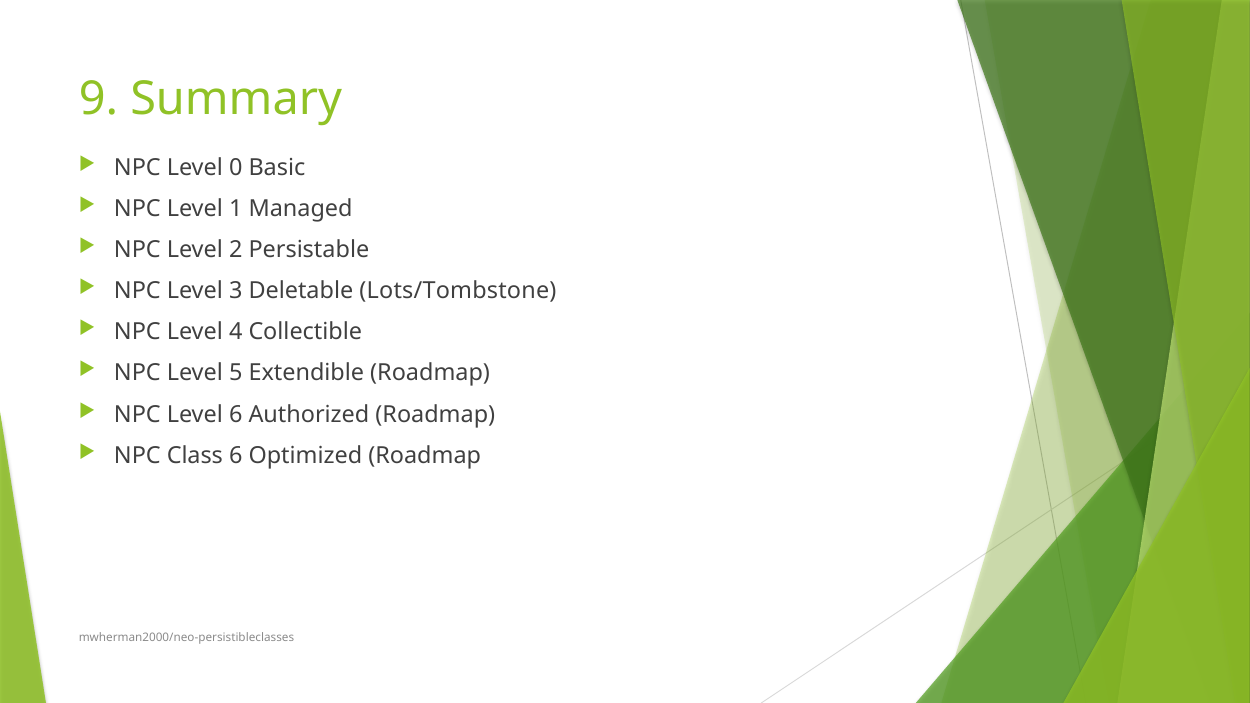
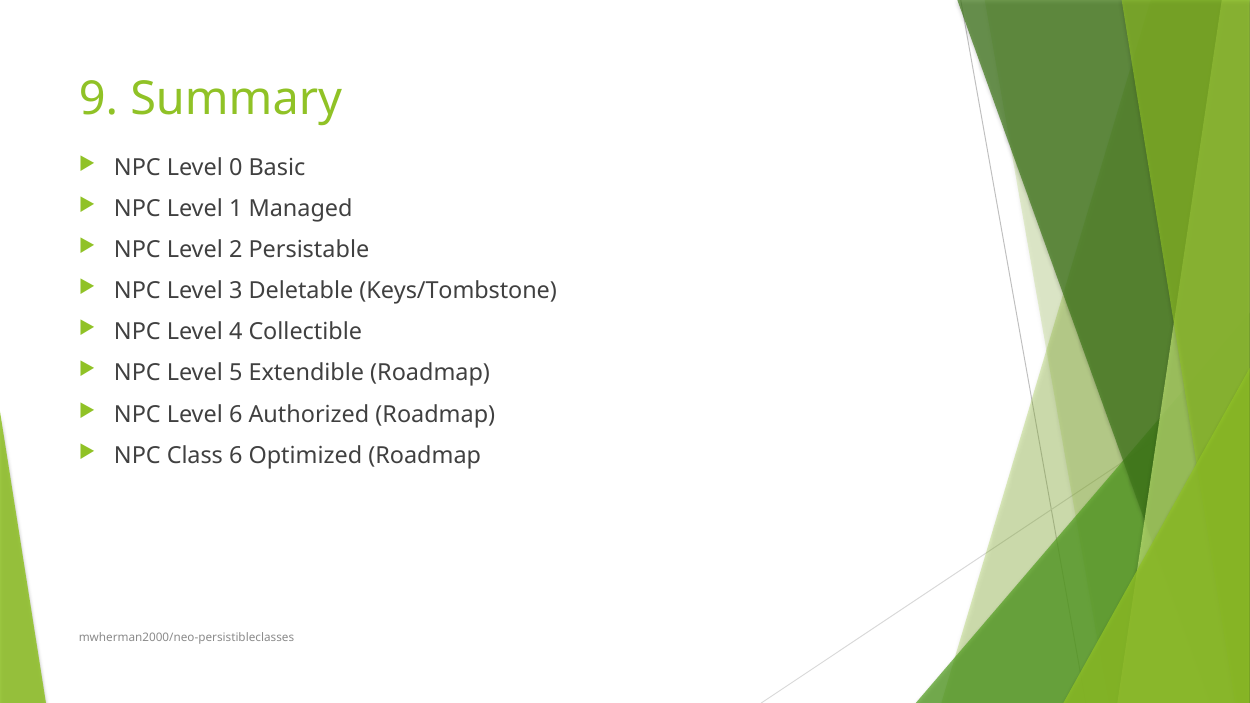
Lots/Tombstone: Lots/Tombstone -> Keys/Tombstone (458, 291)
